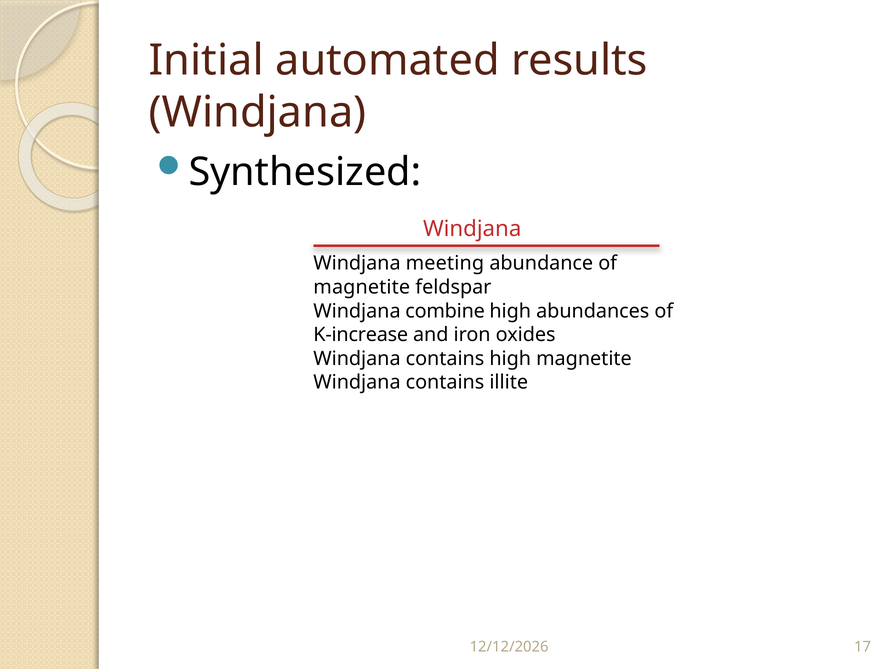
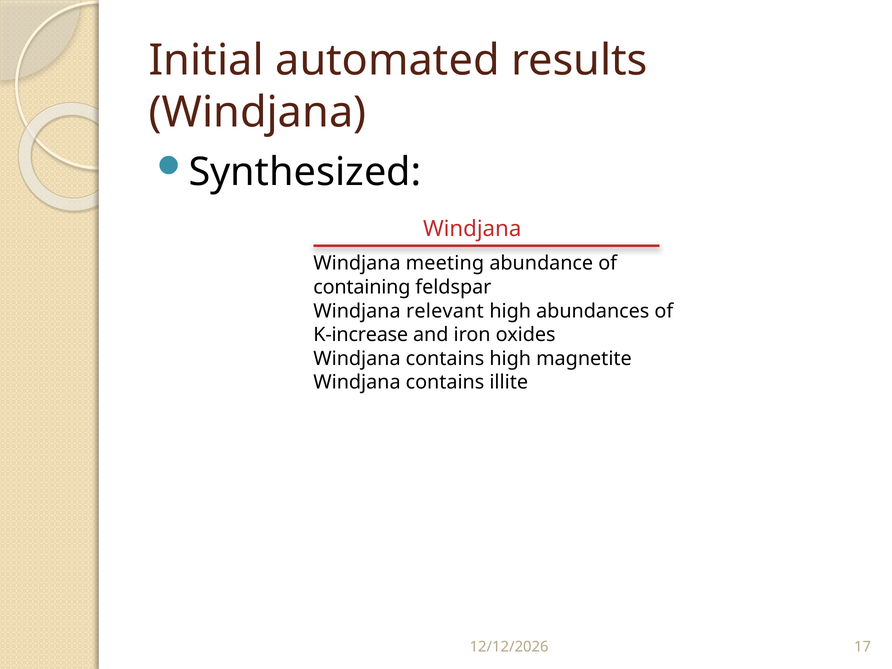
magnetite: magnetite -> containing (362, 287)
combine: combine -> relevant (445, 311)
